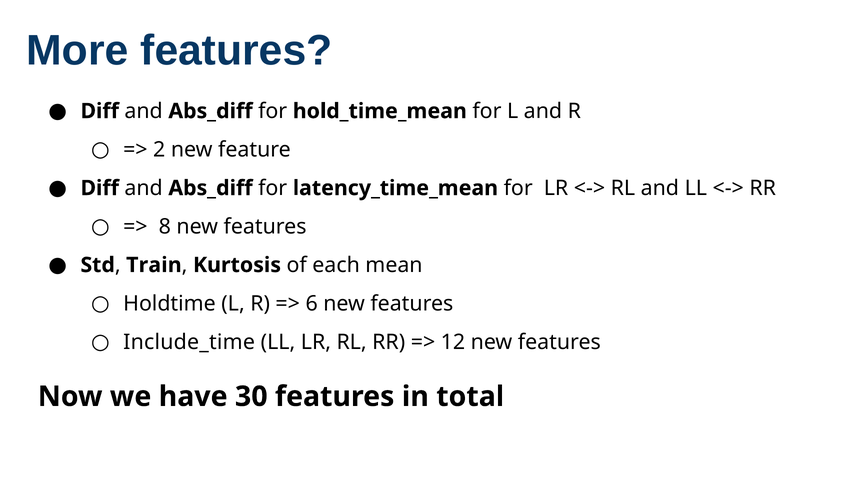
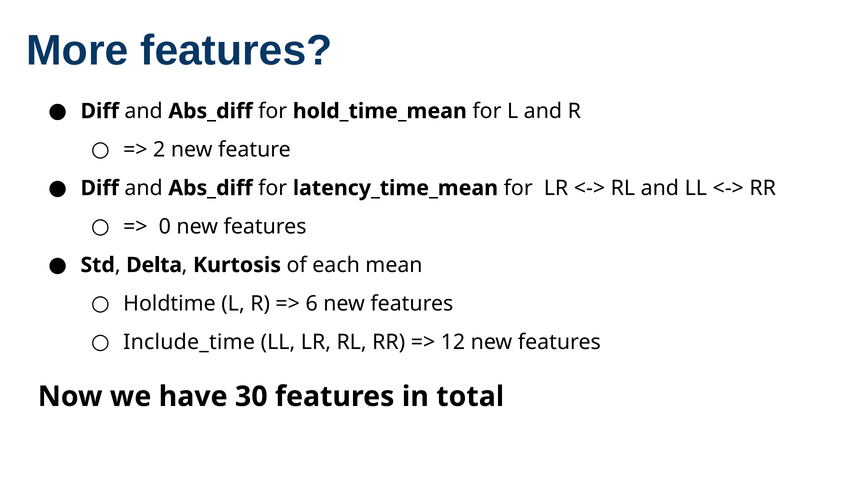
8: 8 -> 0 (165, 227)
Train: Train -> Delta (154, 265)
